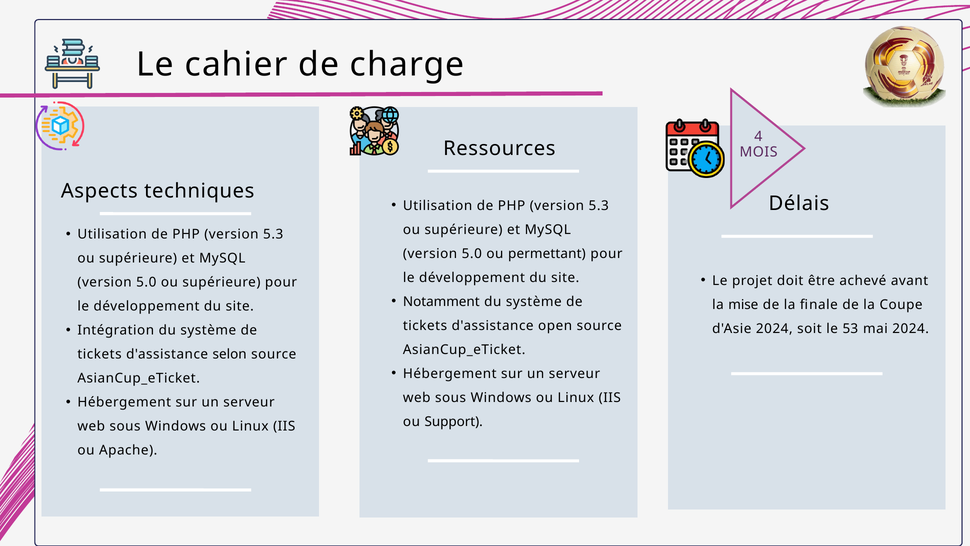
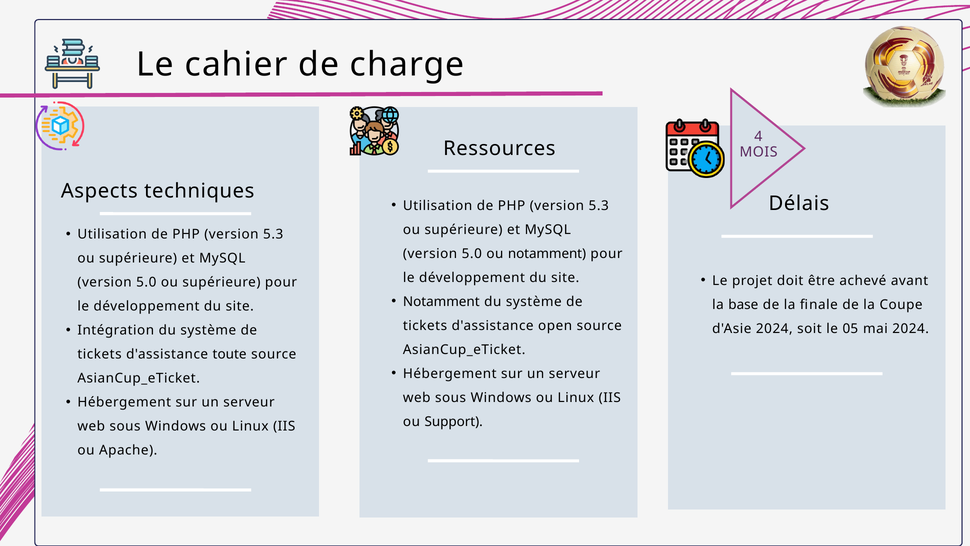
ou permettant: permettant -> notamment (547, 254)
mise: mise -> base (743, 305)
53: 53 -> 05 (850, 329)
selon: selon -> toute (230, 354)
